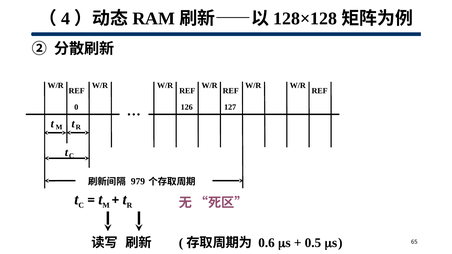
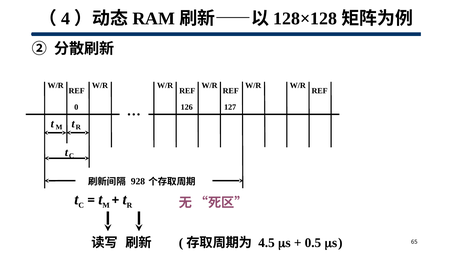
979: 979 -> 928 (138, 182)
0.6: 0.6 -> 4.5 (266, 243)
